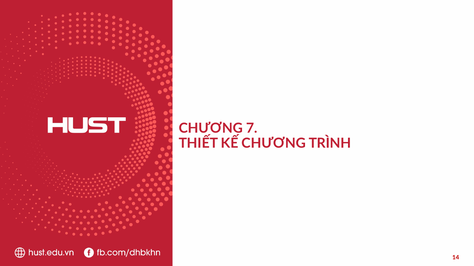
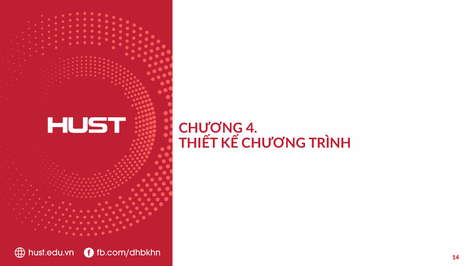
7: 7 -> 4 (252, 129)
